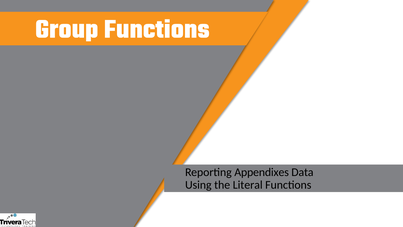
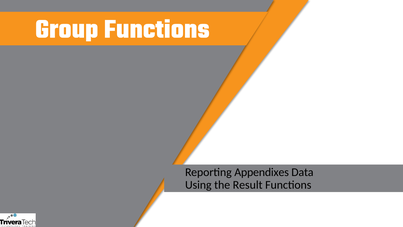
Literal: Literal -> Result (248, 185)
